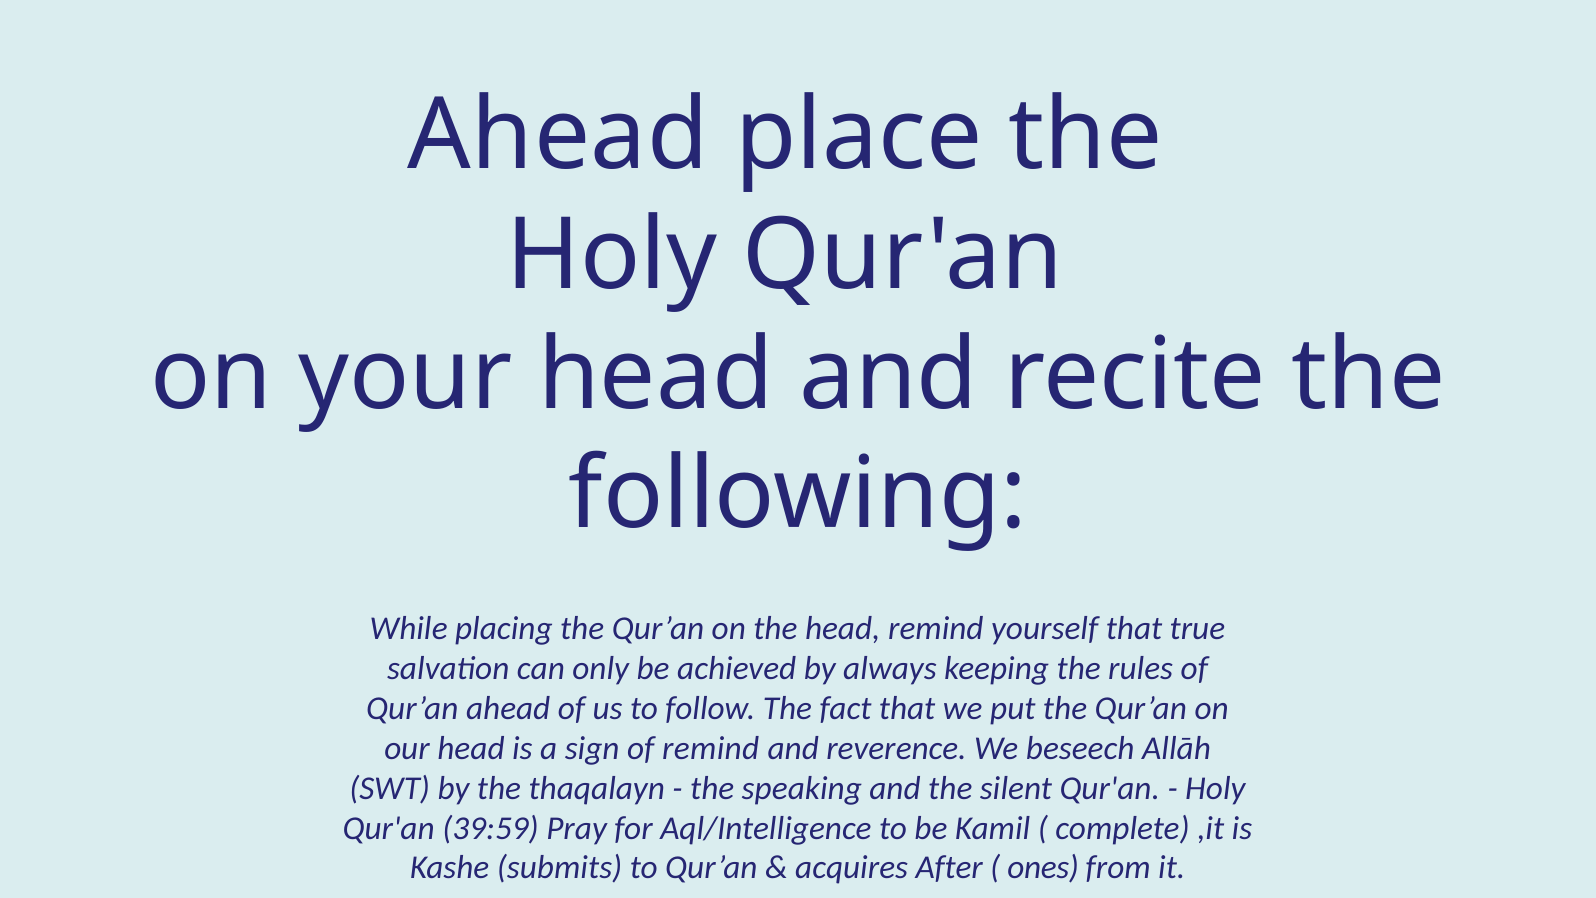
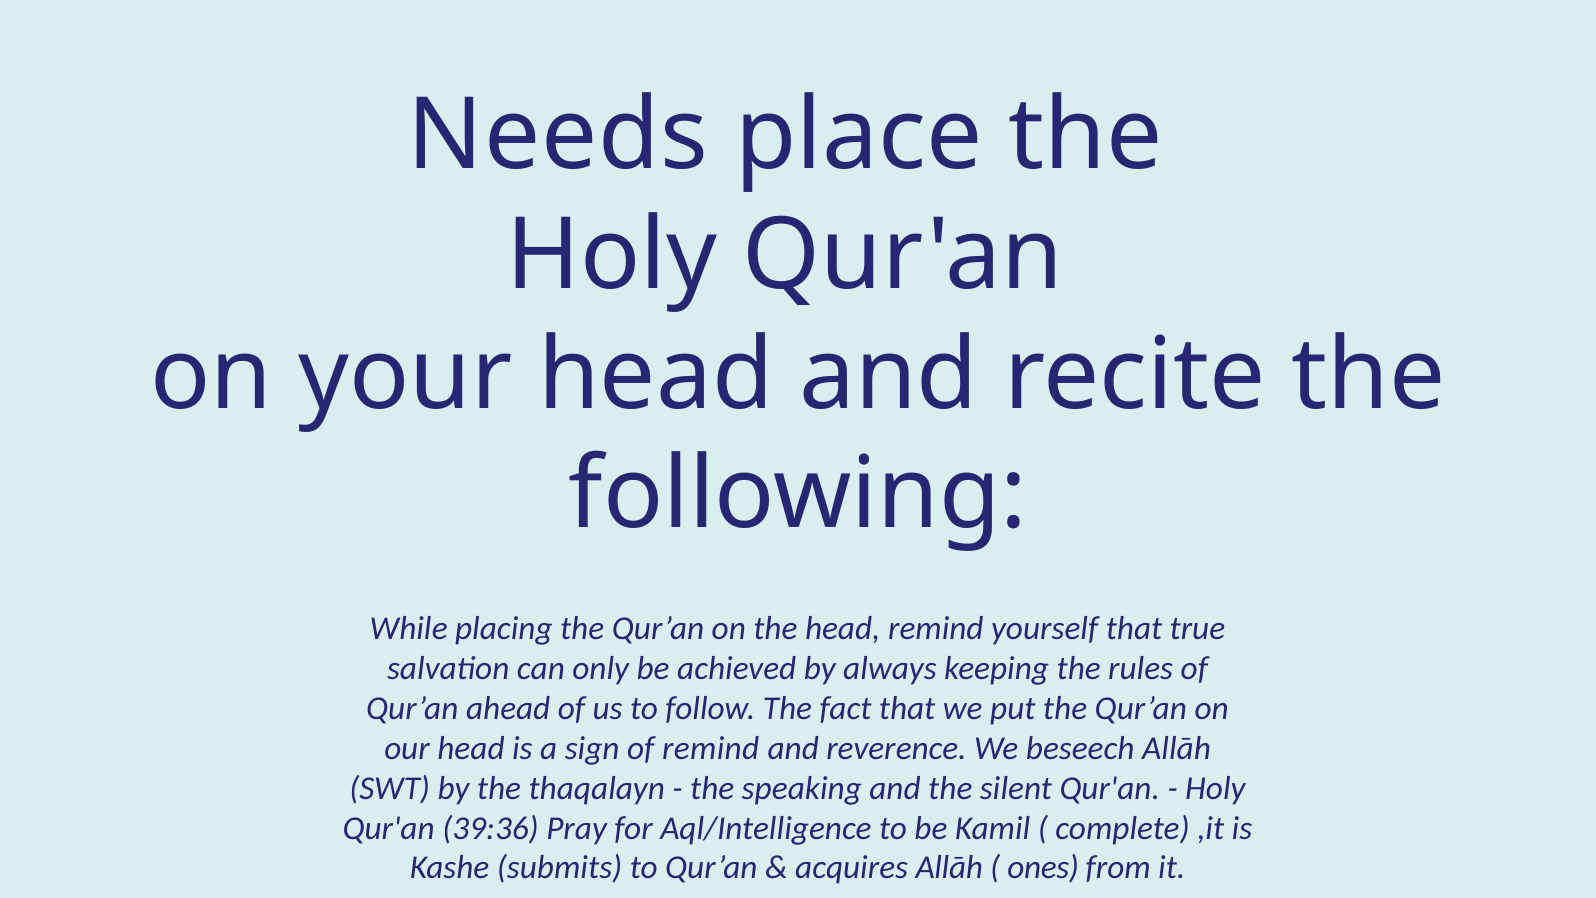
Ahead: Ahead -> Needs (558, 136)
39:59: 39:59 -> 39:36 (491, 828)
acquires After: After -> Allāh (949, 868)
